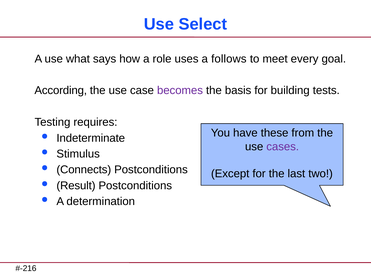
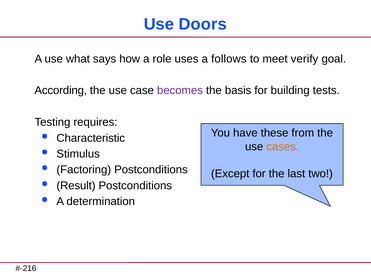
Select: Select -> Doors (203, 24)
every: every -> verify (305, 59)
Indeterminate: Indeterminate -> Characteristic (91, 138)
cases colour: purple -> orange (283, 147)
Connects: Connects -> Factoring (84, 170)
